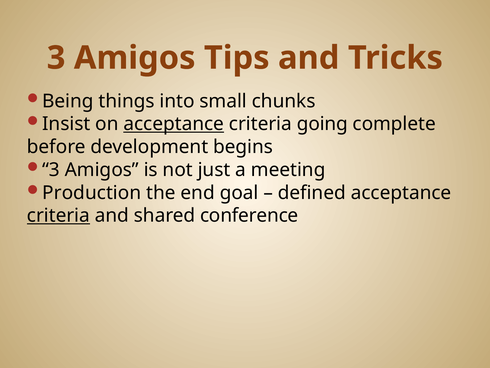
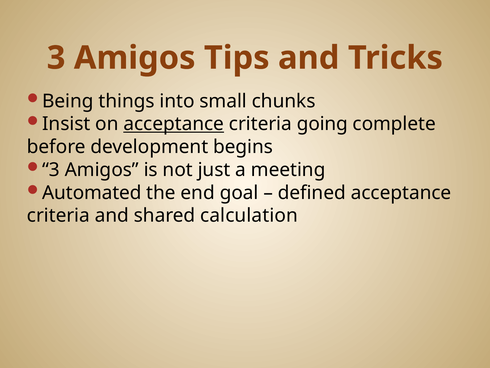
Production: Production -> Automated (92, 192)
criteria underline: present -> none (58, 215)
conference: conference -> calculation (249, 215)
